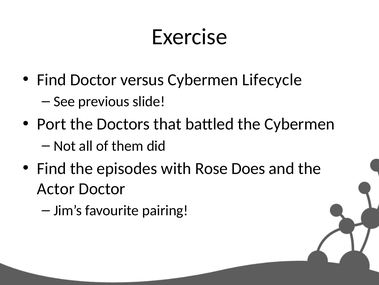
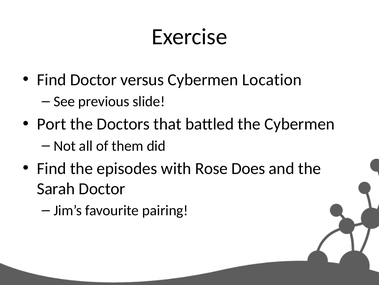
Lifecycle: Lifecycle -> Location (272, 80)
Actor: Actor -> Sarah (56, 188)
